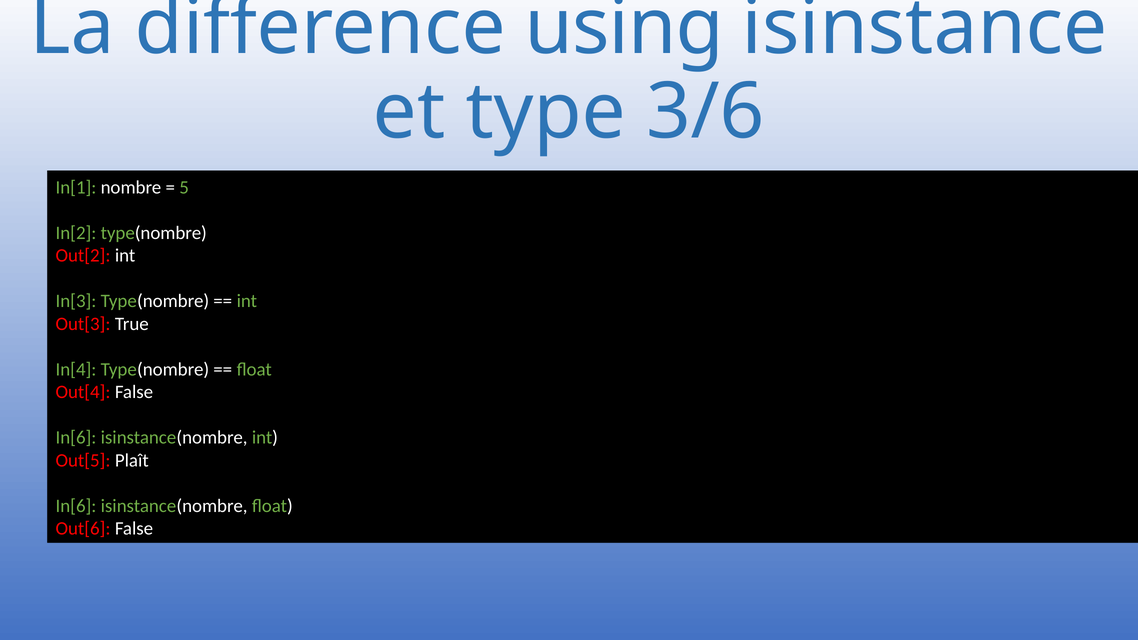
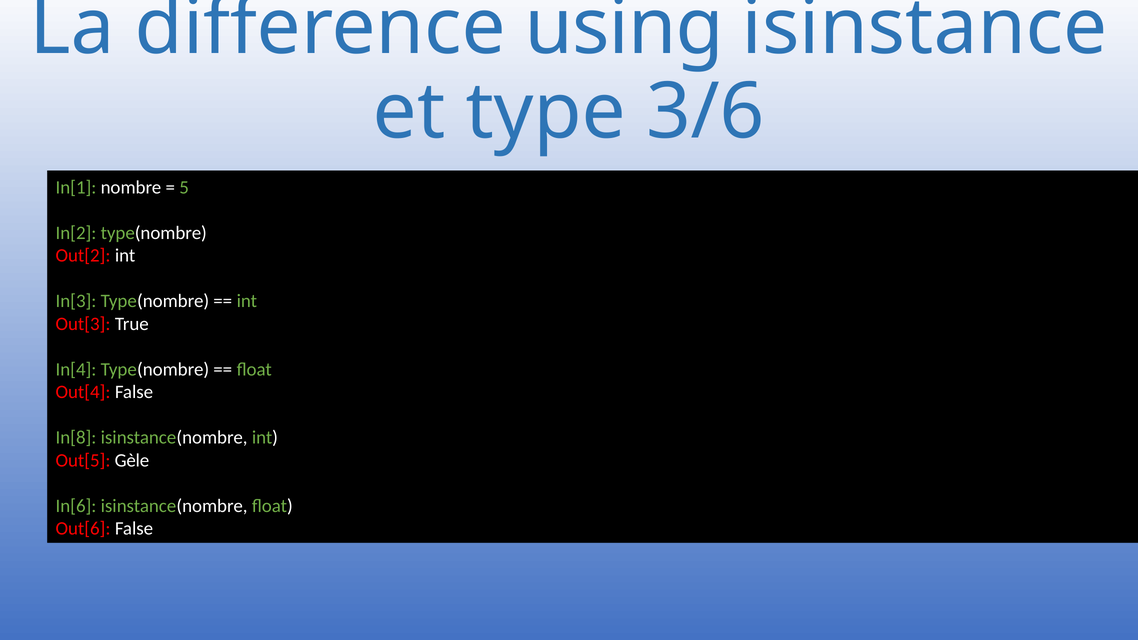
In[6: In[6 -> In[8 (76, 438)
Plaît: Plaît -> Gèle (132, 460)
